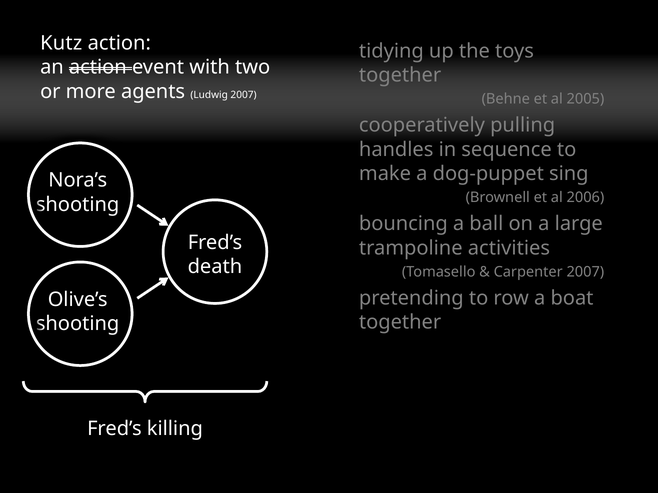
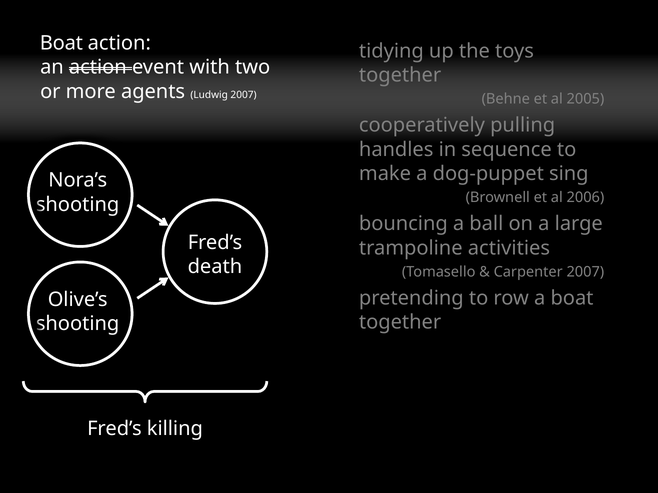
Kutz: Kutz -> Boat (61, 43)
